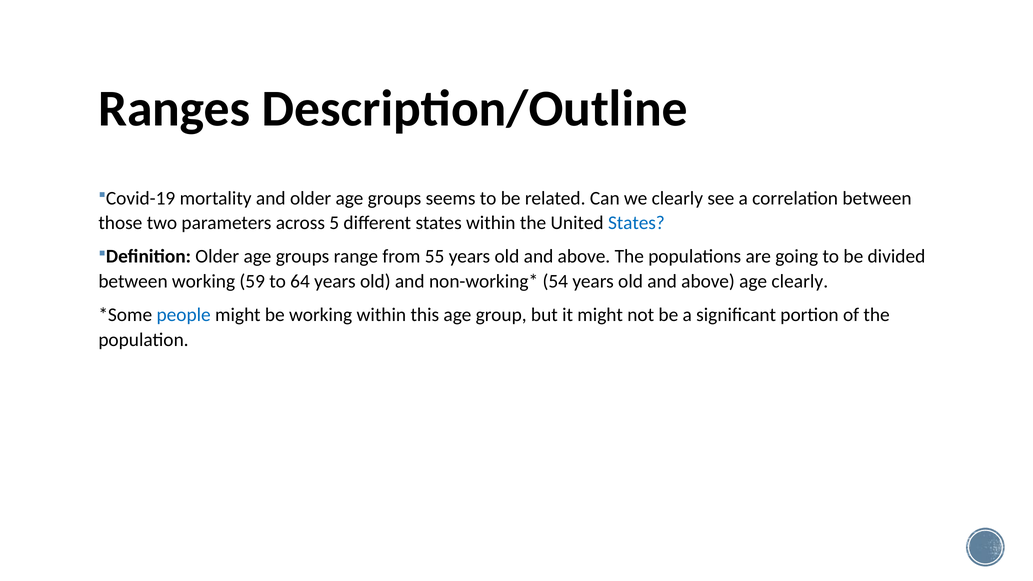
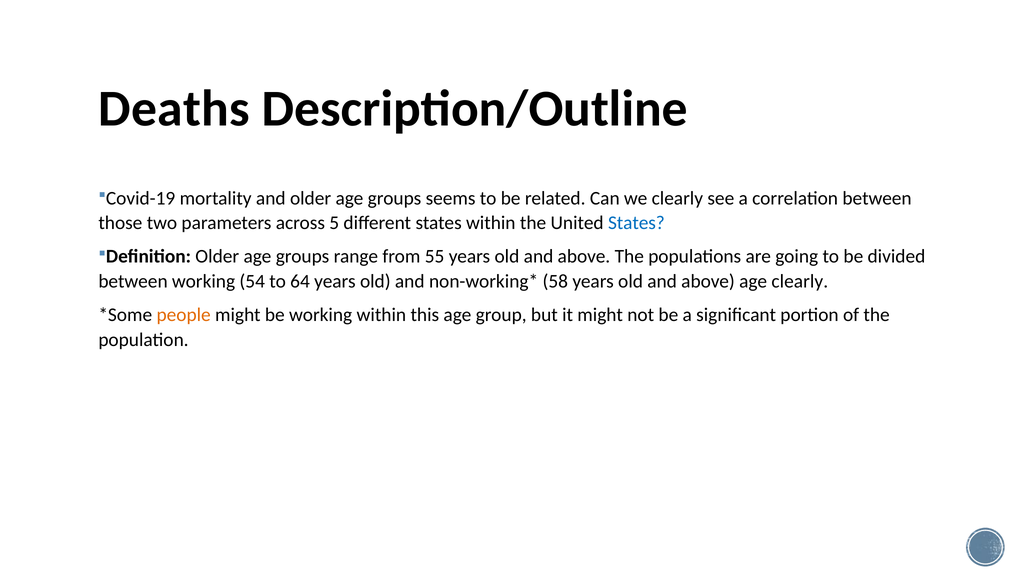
Ranges: Ranges -> Deaths (174, 109)
59: 59 -> 54 (252, 281)
54: 54 -> 58 (555, 281)
people colour: blue -> orange (184, 315)
